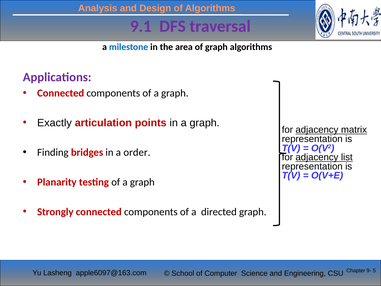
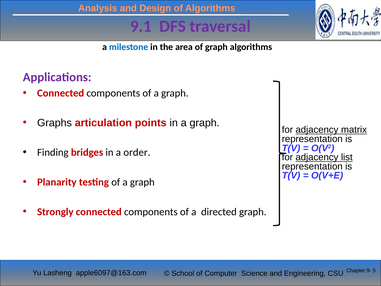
Exactly: Exactly -> Graphs (55, 123)
